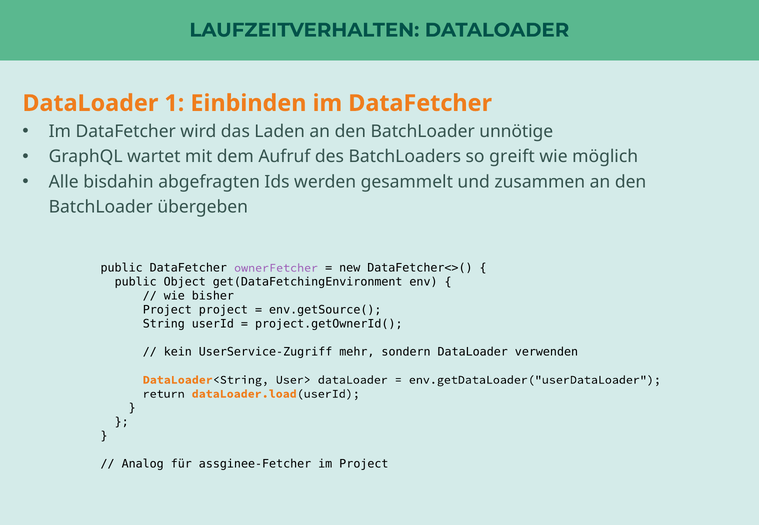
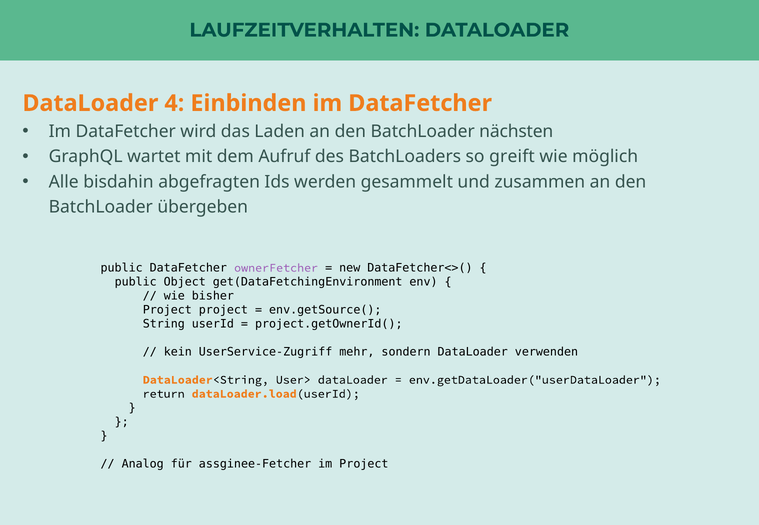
1: 1 -> 4 (174, 103)
unnötige: unnötige -> nächsten (516, 132)
